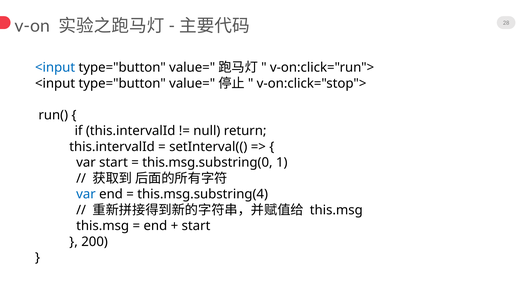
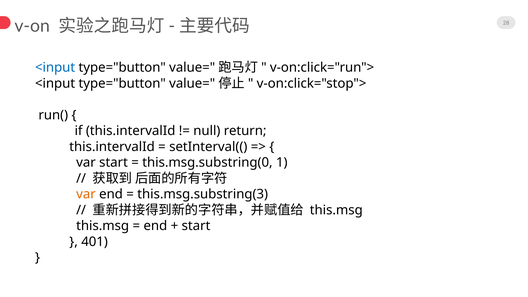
var colour: blue -> orange (86, 194)
this.msg.substring(4: this.msg.substring(4 -> this.msg.substring(3 (203, 194)
200: 200 -> 401 (95, 242)
